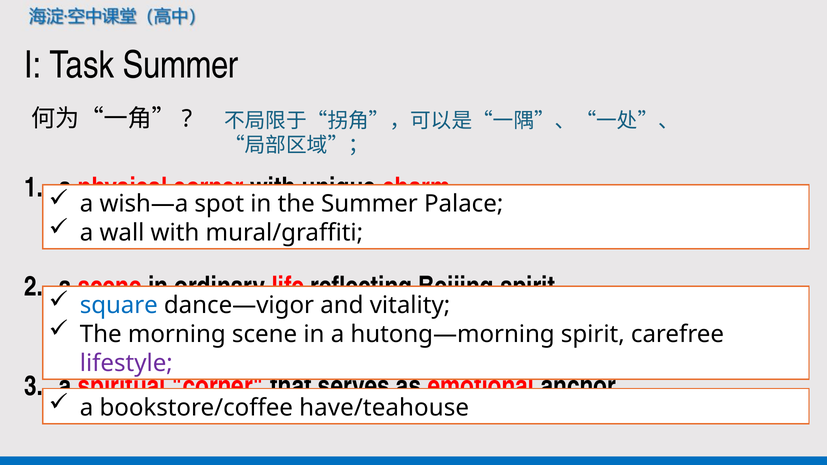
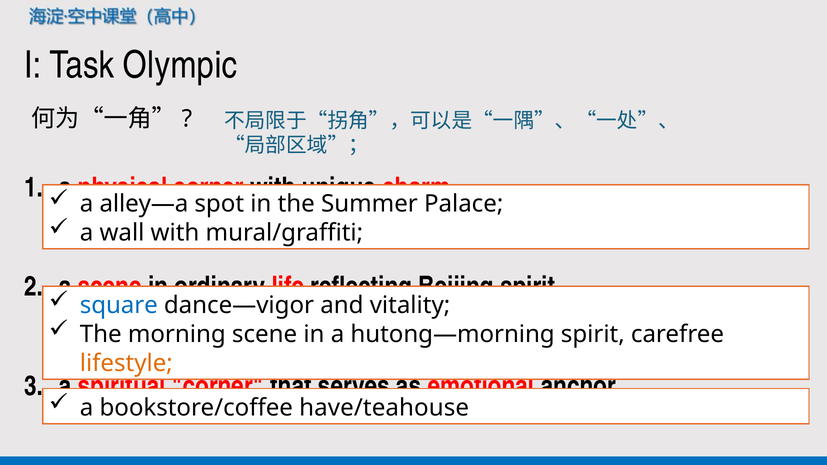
Task Summer: Summer -> Olympic (180, 65)
wish—a: wish—a -> alley—a (144, 204)
lifestyle colour: purple -> orange (126, 363)
